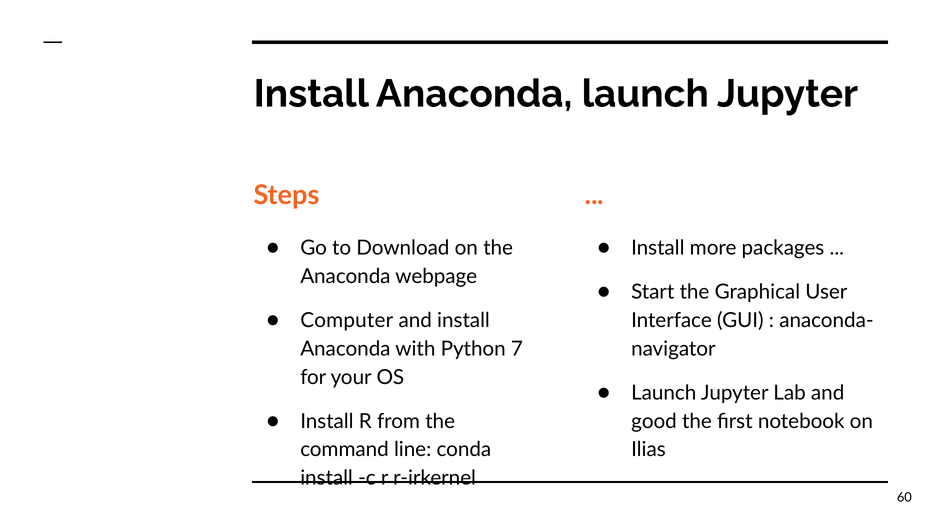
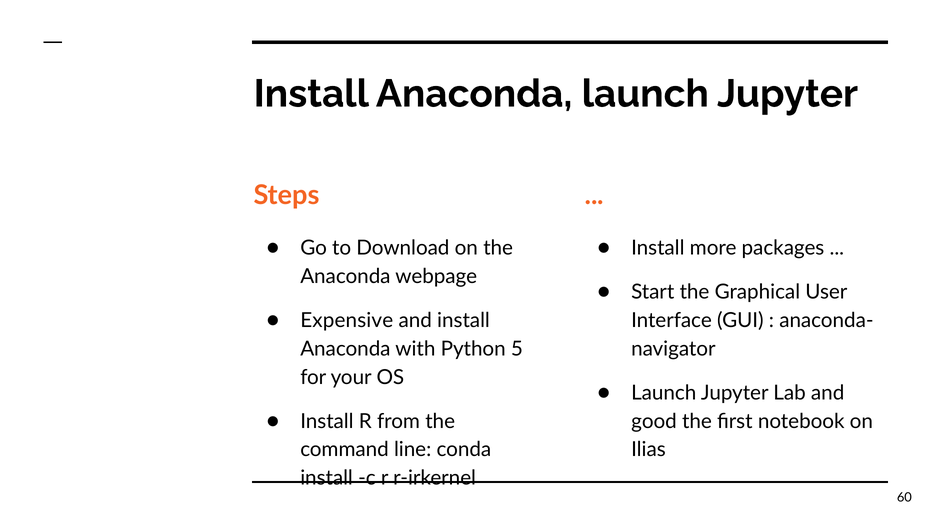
Computer: Computer -> Expensive (347, 321)
7: 7 -> 5 (517, 349)
